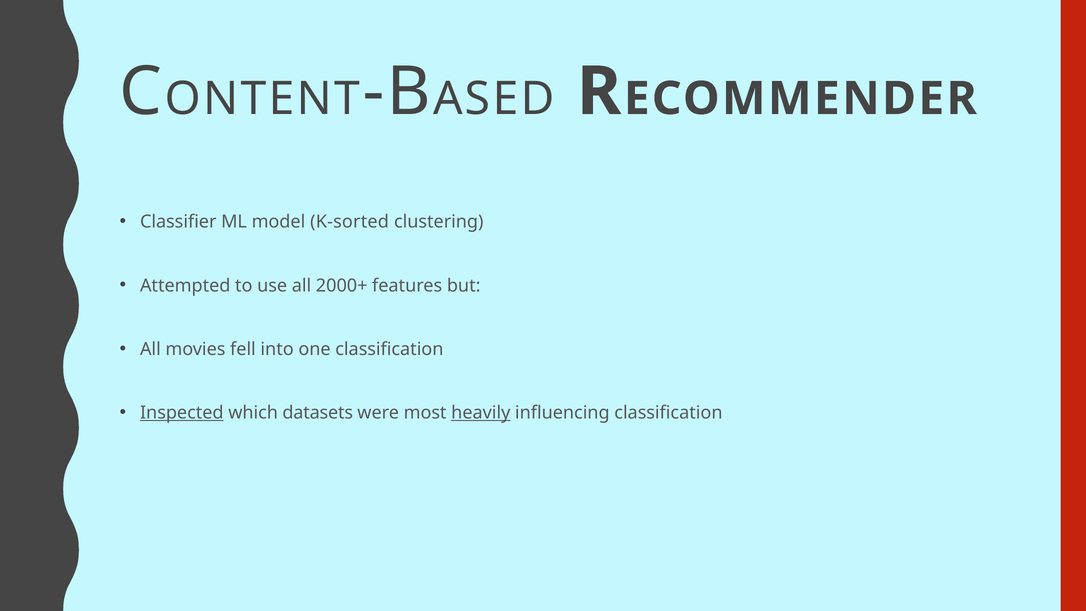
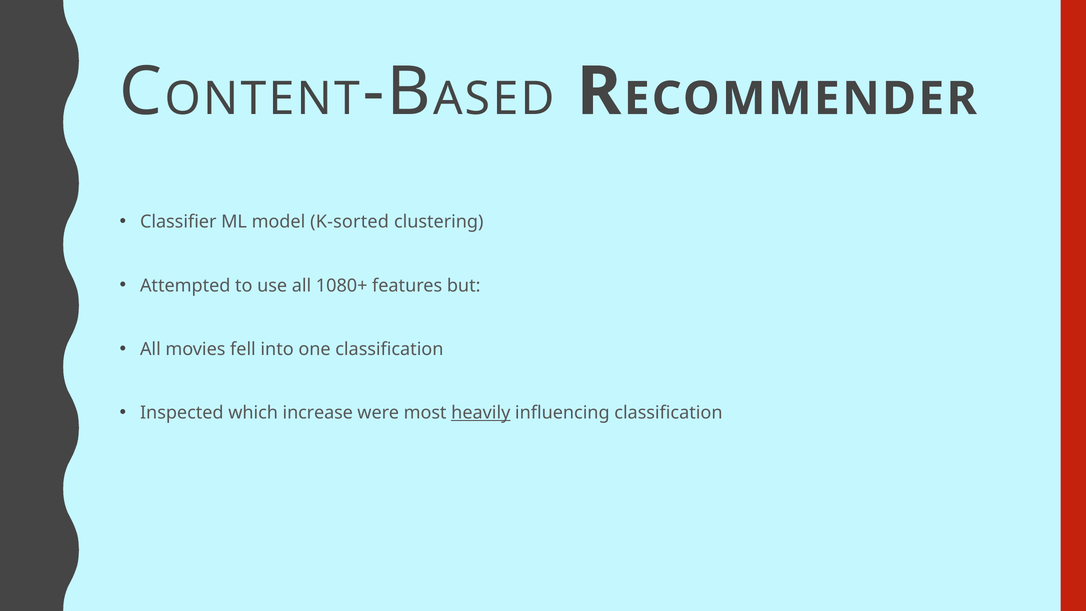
2000+: 2000+ -> 1080+ (342, 286)
Inspected underline: present -> none (182, 413)
datasets: datasets -> increase (318, 413)
